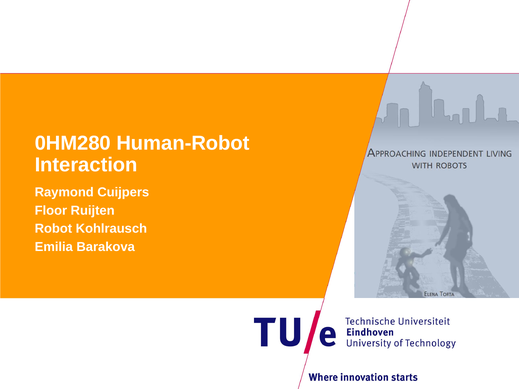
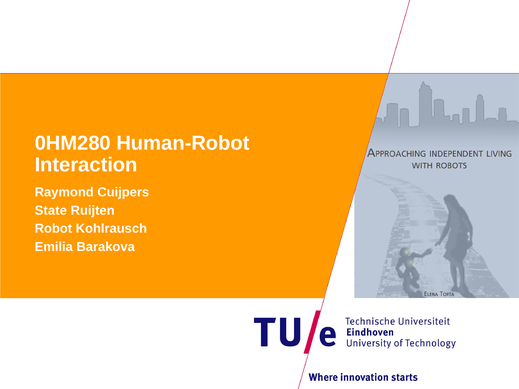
Floor: Floor -> State (51, 211)
